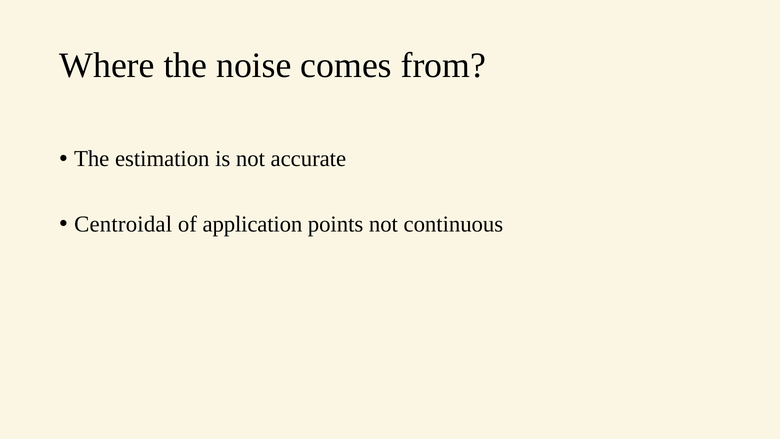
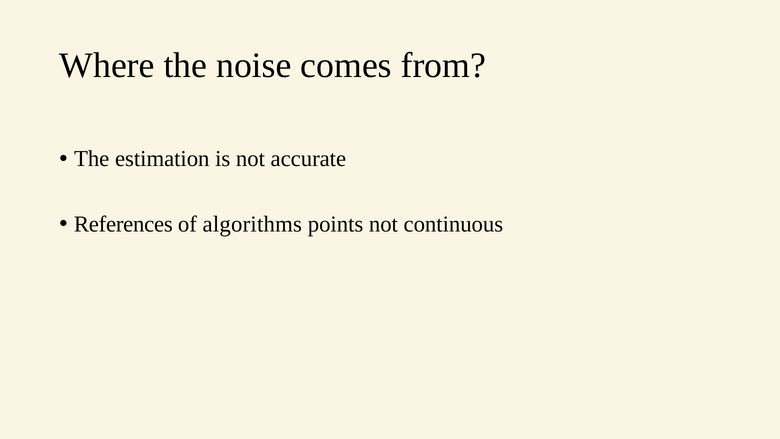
Centroidal: Centroidal -> References (123, 224)
application: application -> algorithms (252, 224)
